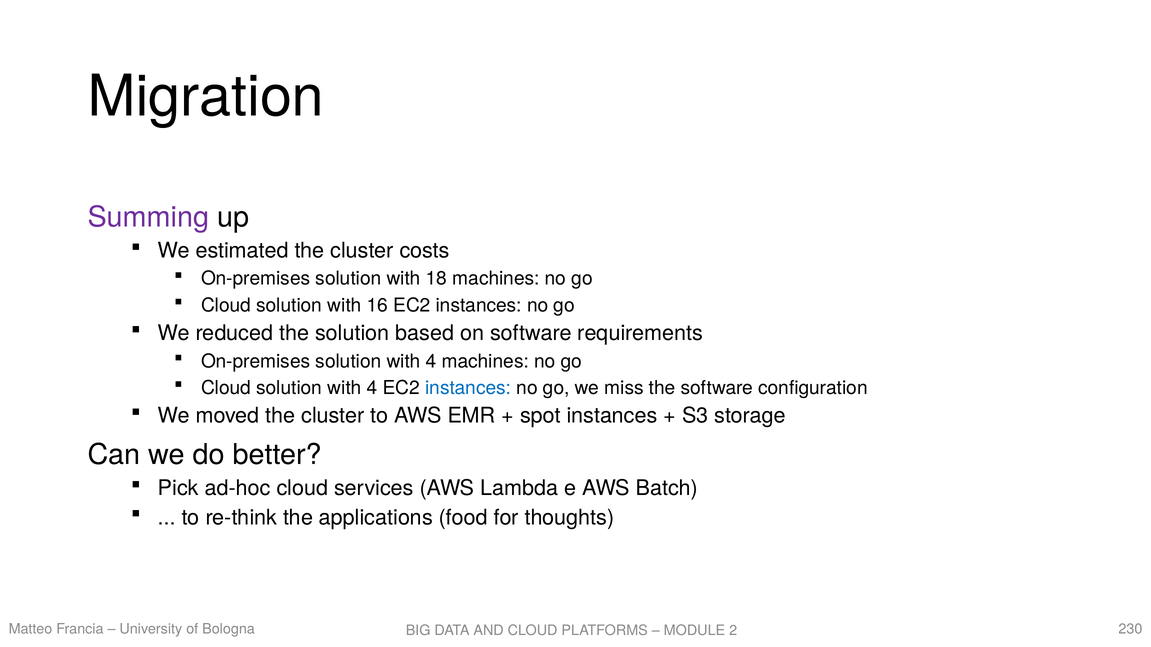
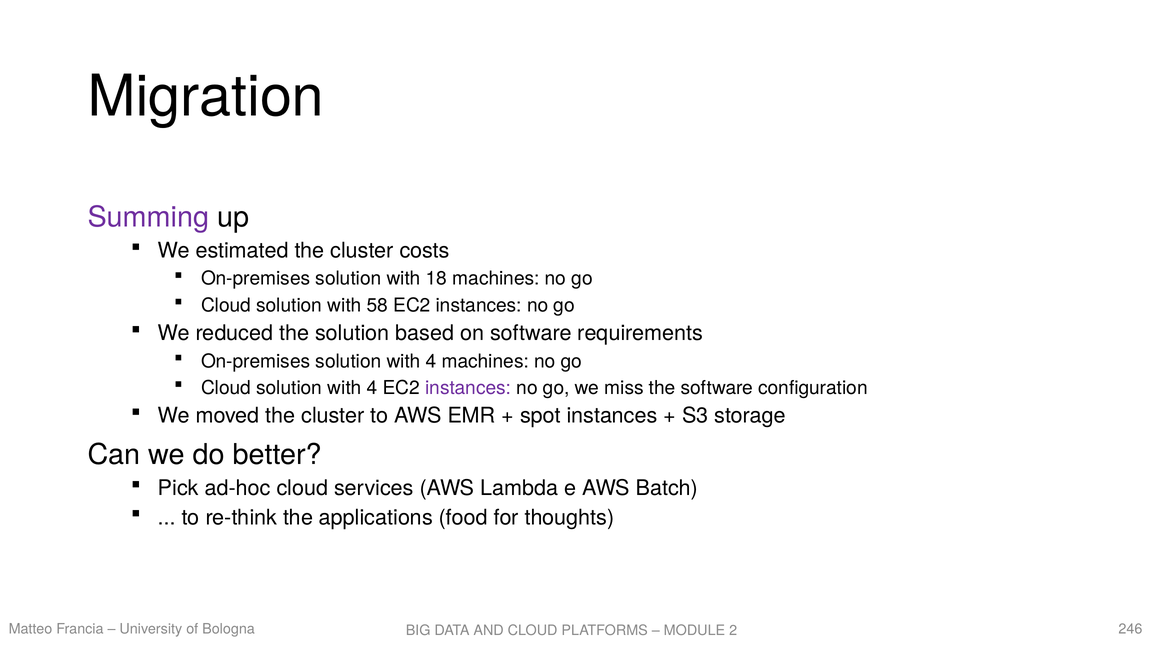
16: 16 -> 58 (377, 305)
instances colour: blue -> purple (468, 388)
230: 230 -> 246 (1130, 630)
